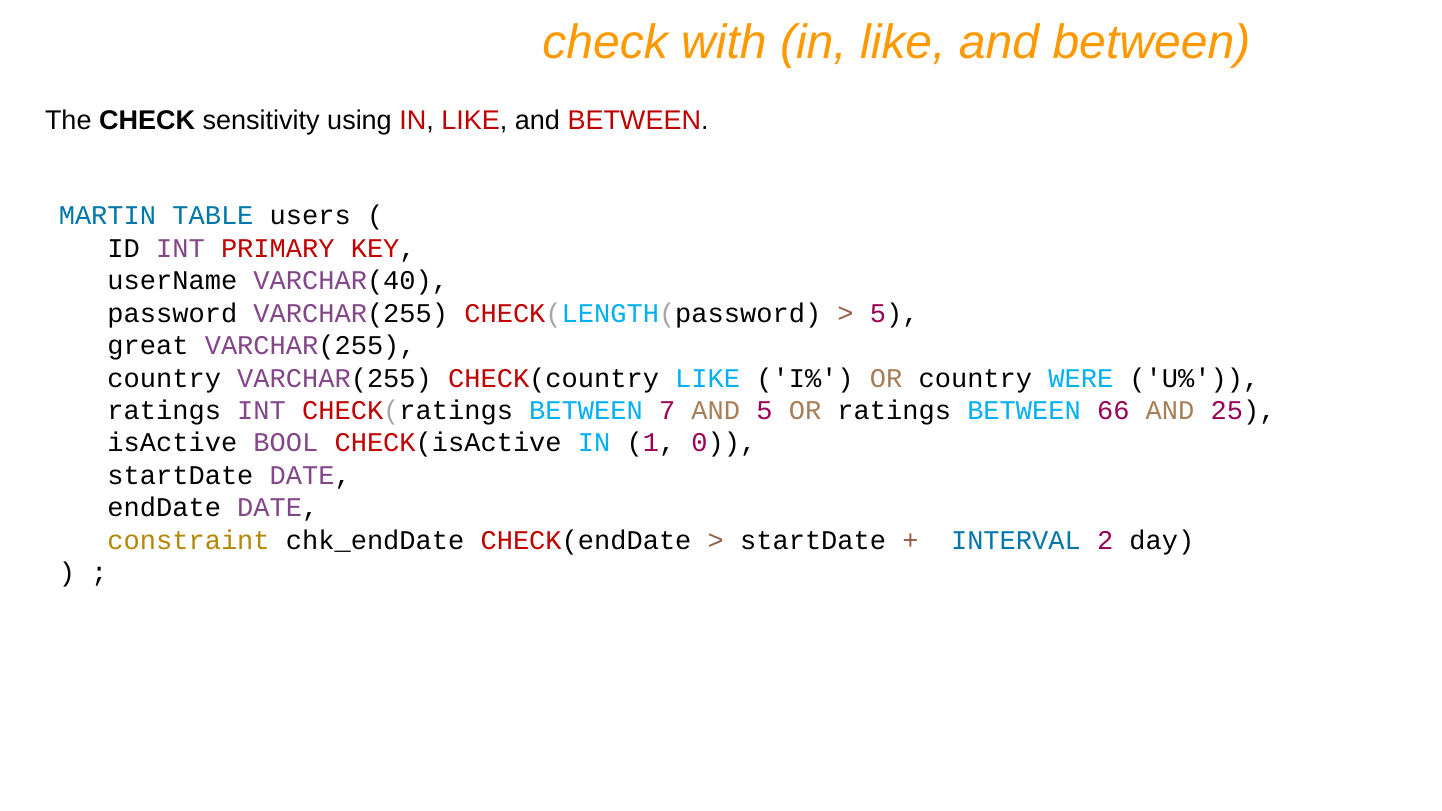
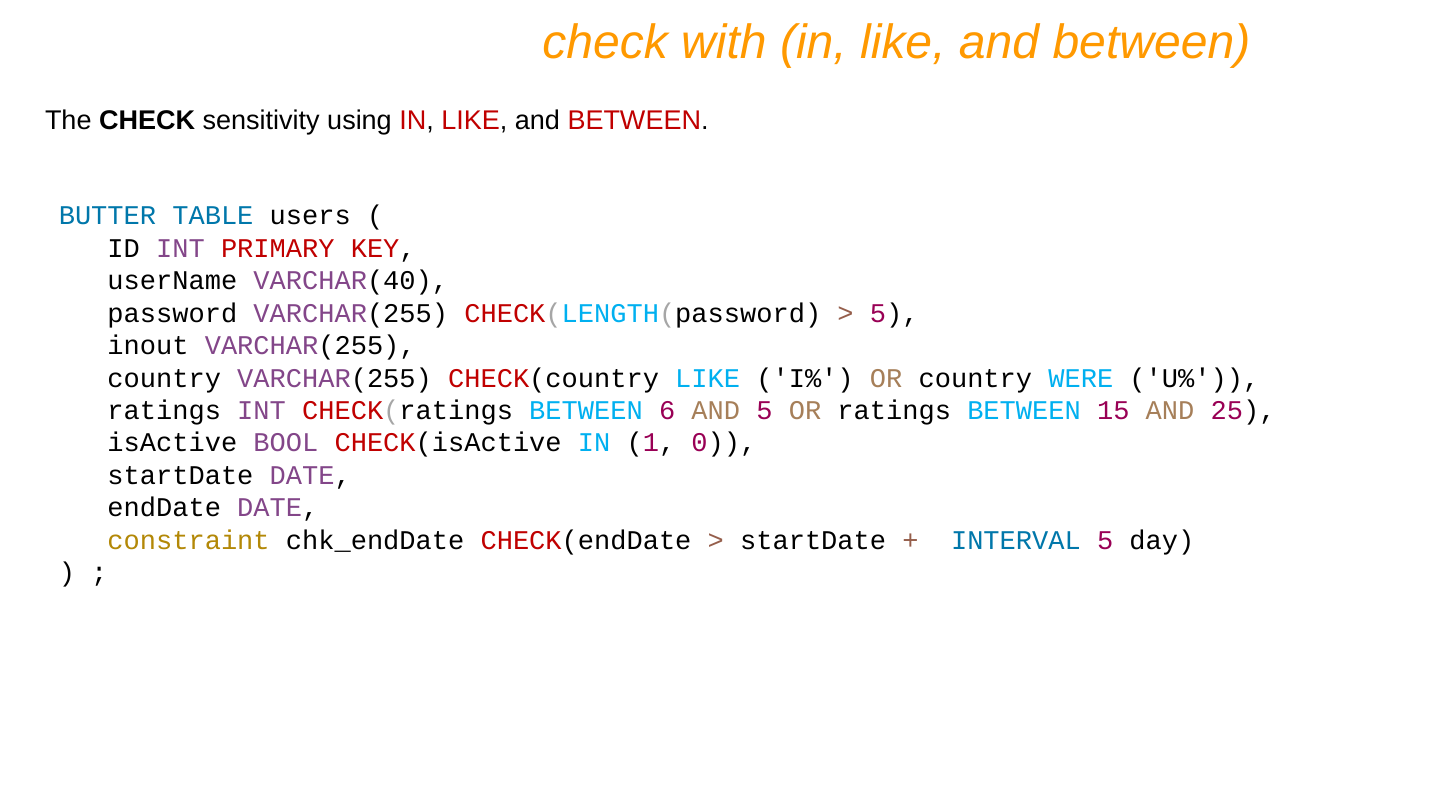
MARTIN: MARTIN -> BUTTER (107, 216)
great: great -> inout (148, 346)
7: 7 -> 6 (667, 411)
66: 66 -> 15 (1113, 411)
INTERVAL 2: 2 -> 5 (1105, 540)
